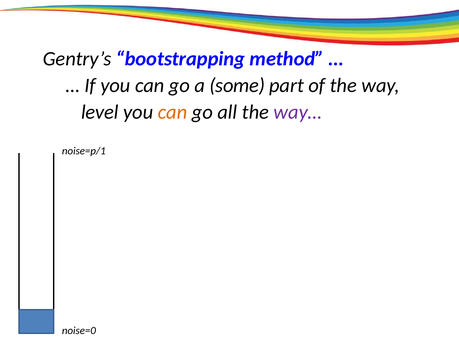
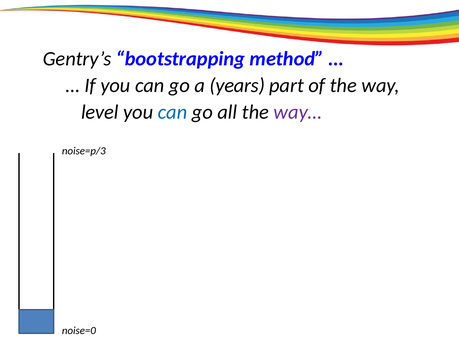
some: some -> years (237, 86)
can colour: orange -> blue (173, 112)
noise=p/1: noise=p/1 -> noise=p/3 (84, 151)
